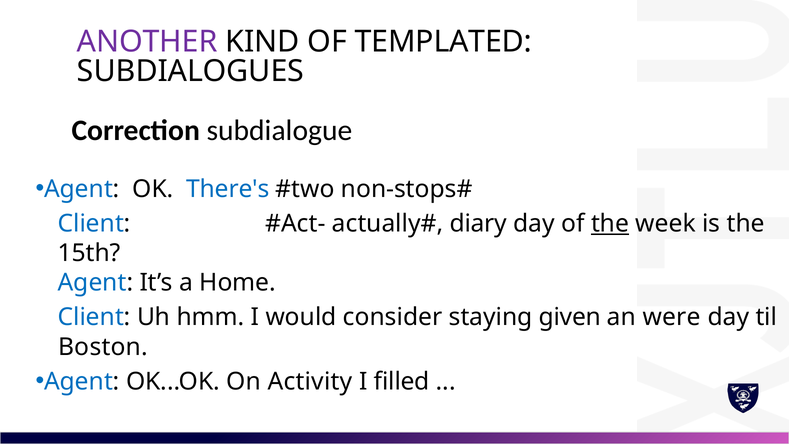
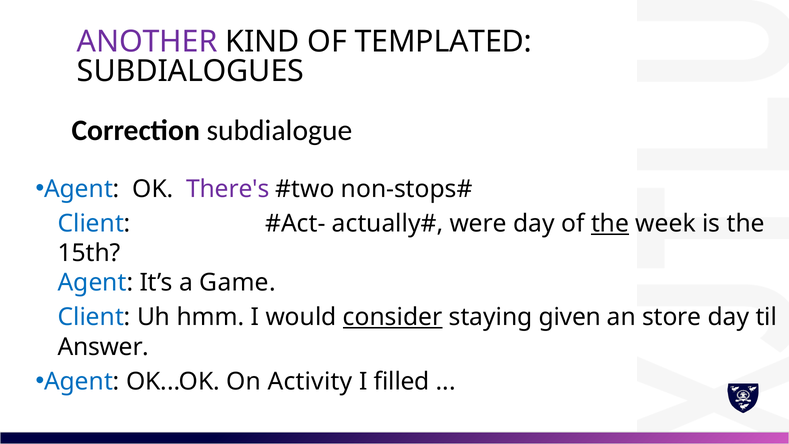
There's colour: blue -> purple (228, 189)
diary: diary -> were (478, 223)
Home: Home -> Game (237, 283)
consider underline: none -> present (393, 317)
were: were -> store (672, 317)
Boston: Boston -> Answer (103, 347)
